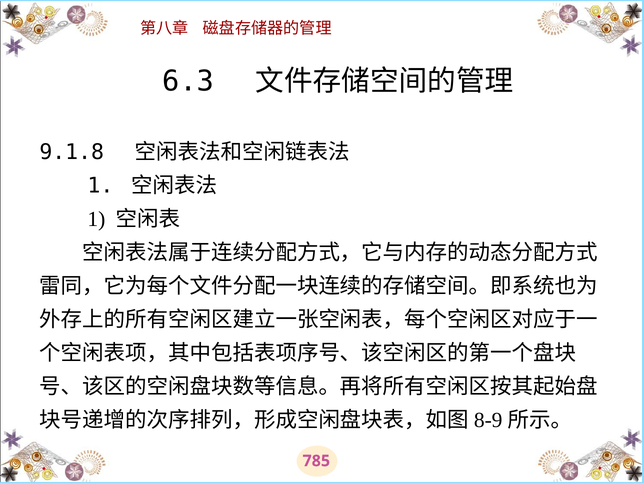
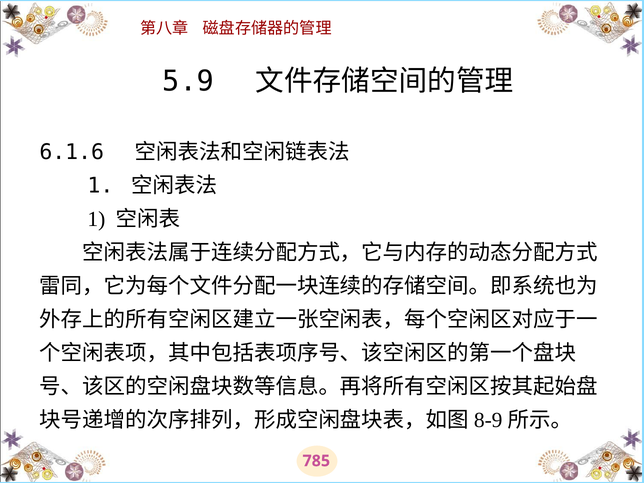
6.3: 6.3 -> 5.9 (188, 81)
9.1.8: 9.1.8 -> 6.1.6 (72, 152)
